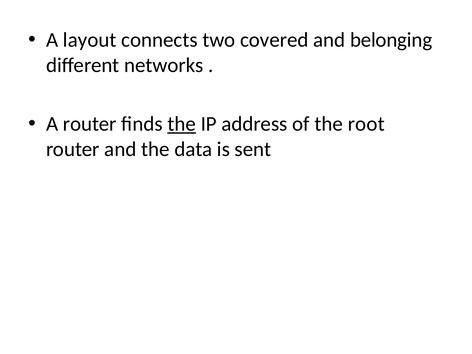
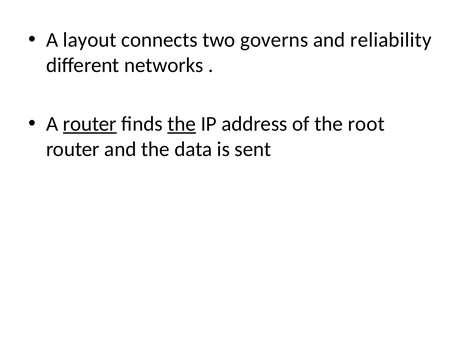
covered: covered -> governs (274, 40)
belonging: belonging -> reliability (391, 40)
router underline: none -> present (90, 124)
